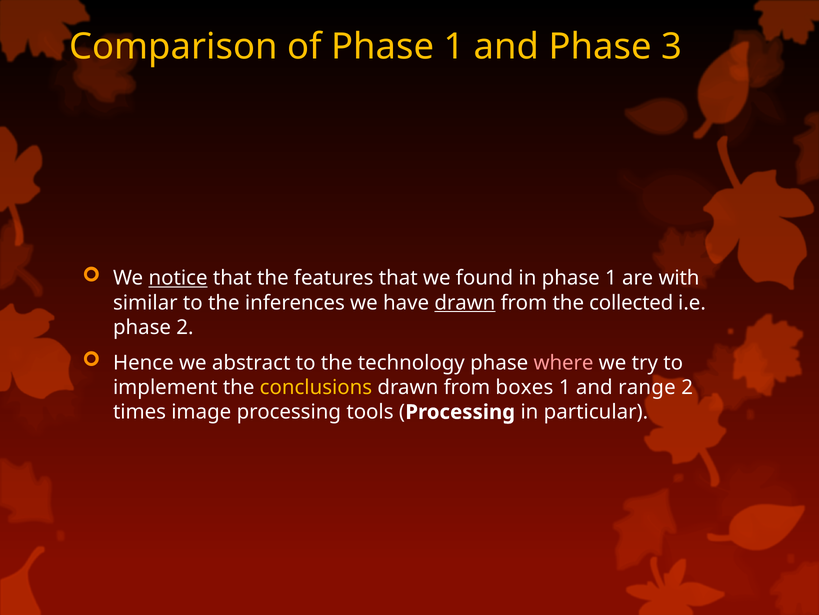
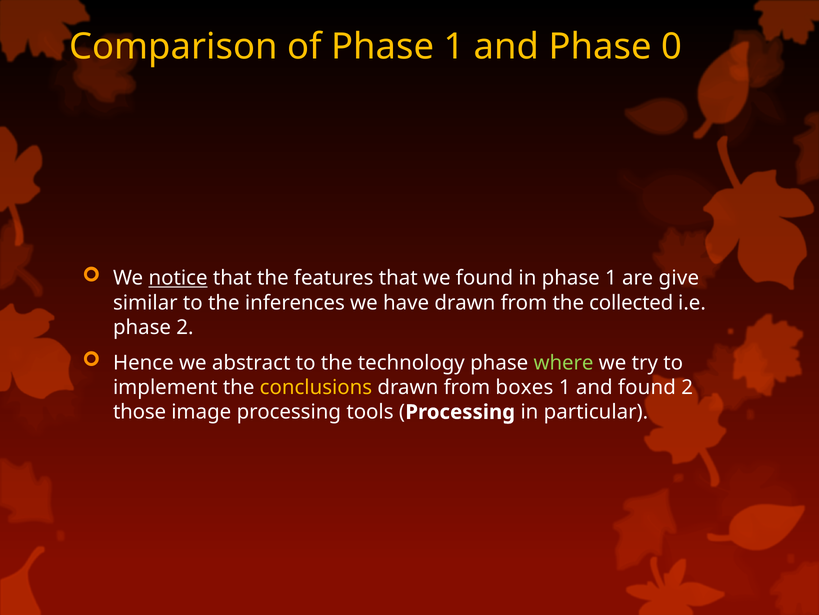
3: 3 -> 0 (672, 47)
with: with -> give (679, 278)
drawn underline: present -> none (465, 302)
where colour: pink -> light green (564, 362)
and range: range -> found (647, 387)
times: times -> those (140, 412)
